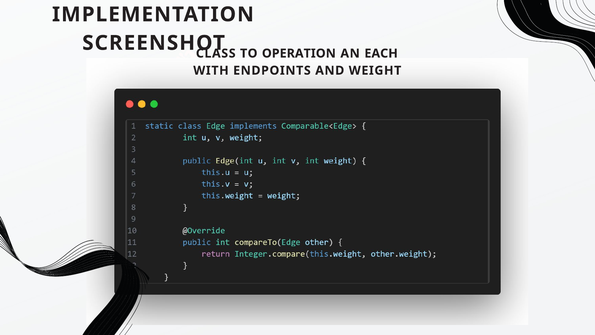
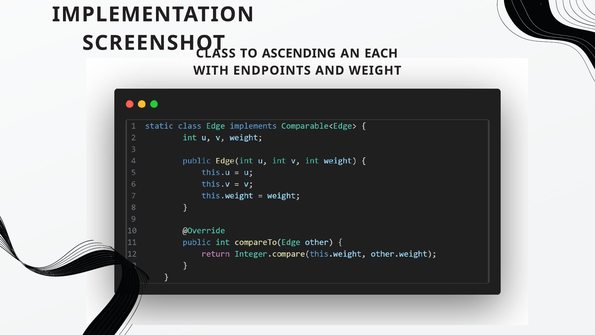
OPERATION: OPERATION -> ASCENDING (299, 53)
